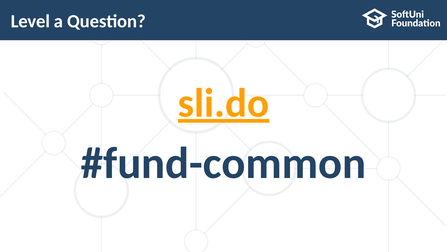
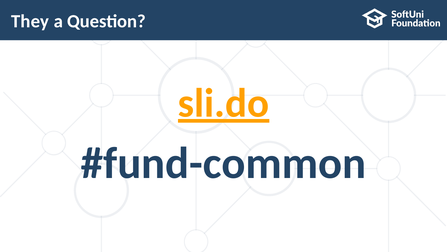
Level: Level -> They (30, 21)
